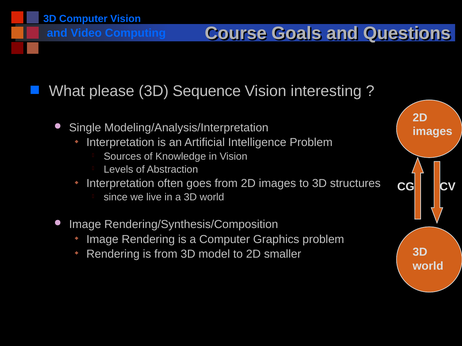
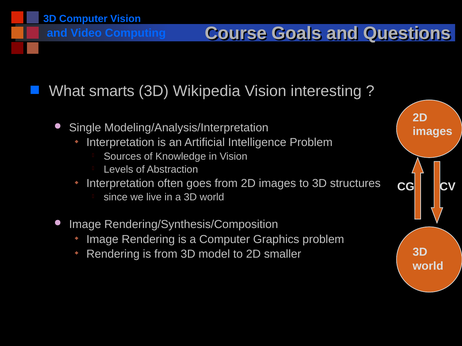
please: please -> smarts (112, 91)
Sequence: Sequence -> Wikipedia (207, 91)
